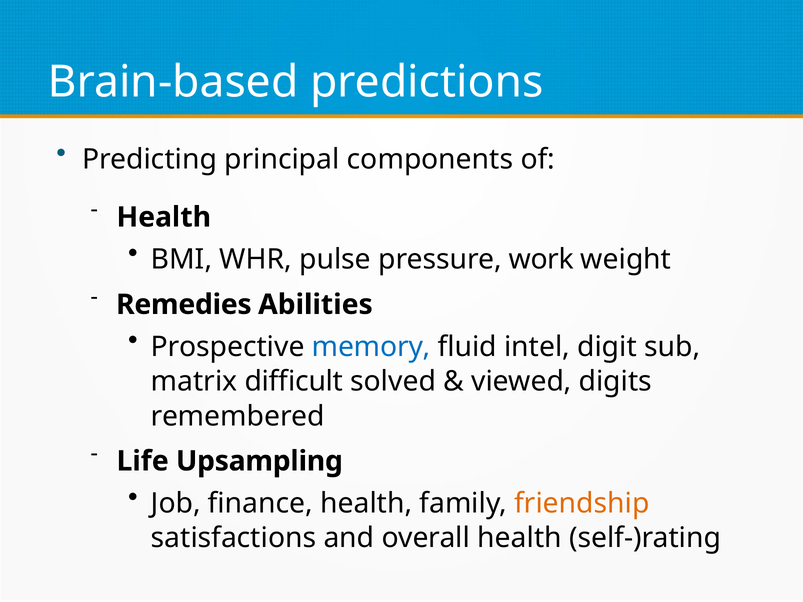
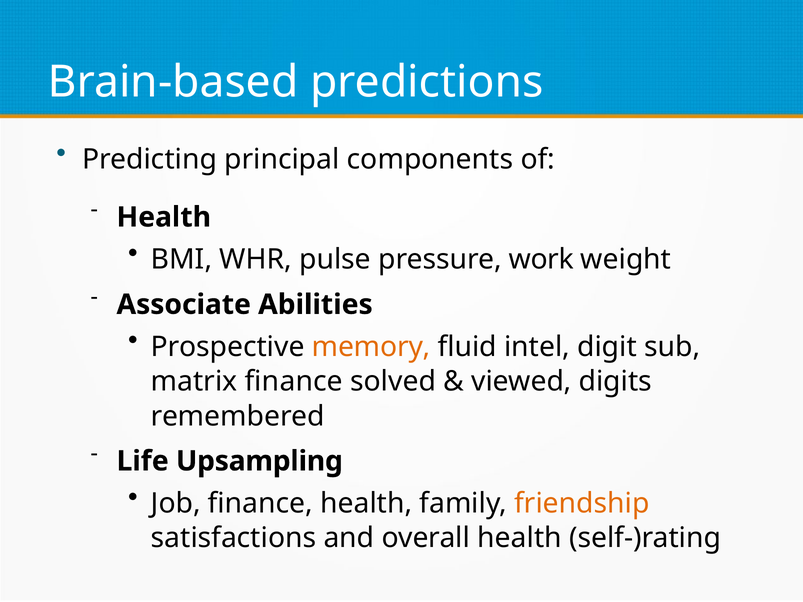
Remedies: Remedies -> Associate (184, 305)
memory colour: blue -> orange (371, 347)
matrix difficult: difficult -> finance (294, 382)
